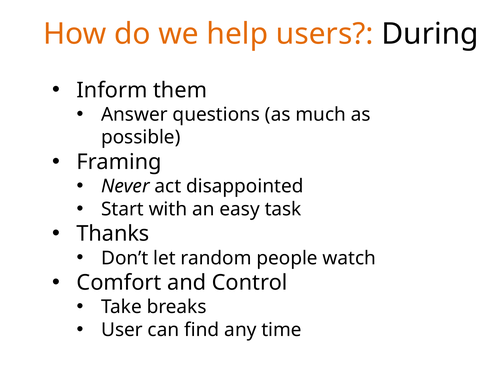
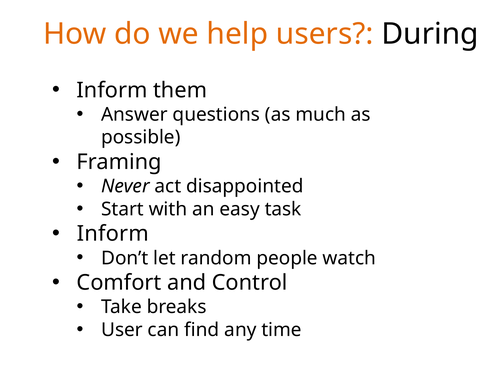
Thanks: Thanks -> Inform (113, 234)
